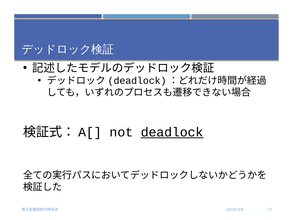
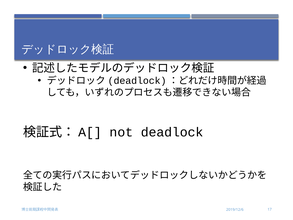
deadlock underline: present -> none (172, 132)
